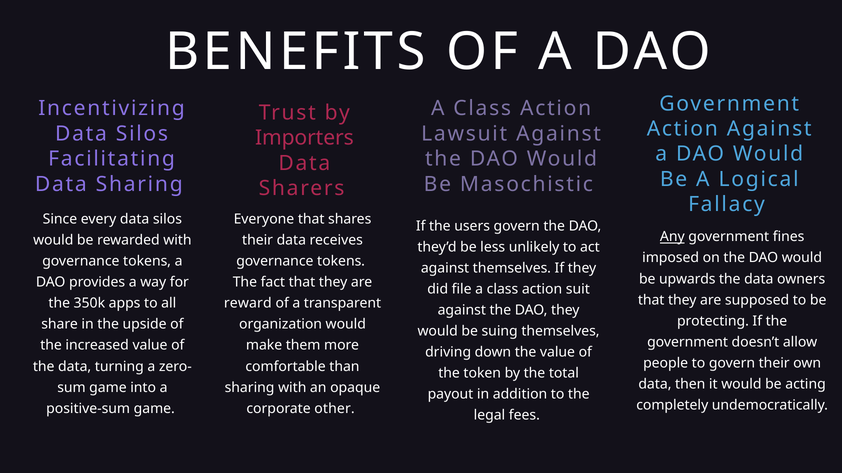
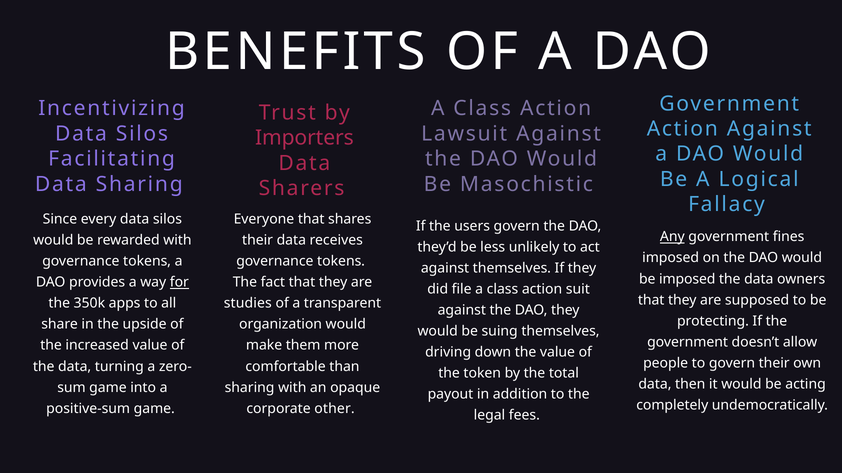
be upwards: upwards -> imposed (687, 279)
for underline: none -> present (179, 283)
reward: reward -> studies (248, 304)
